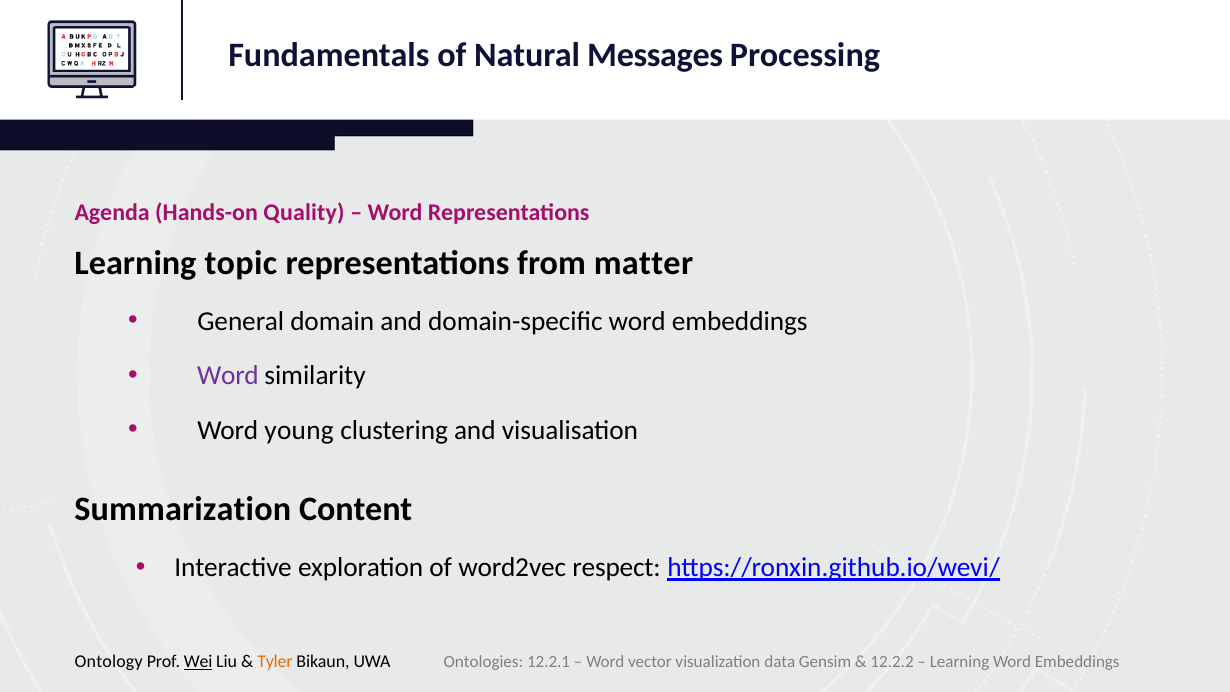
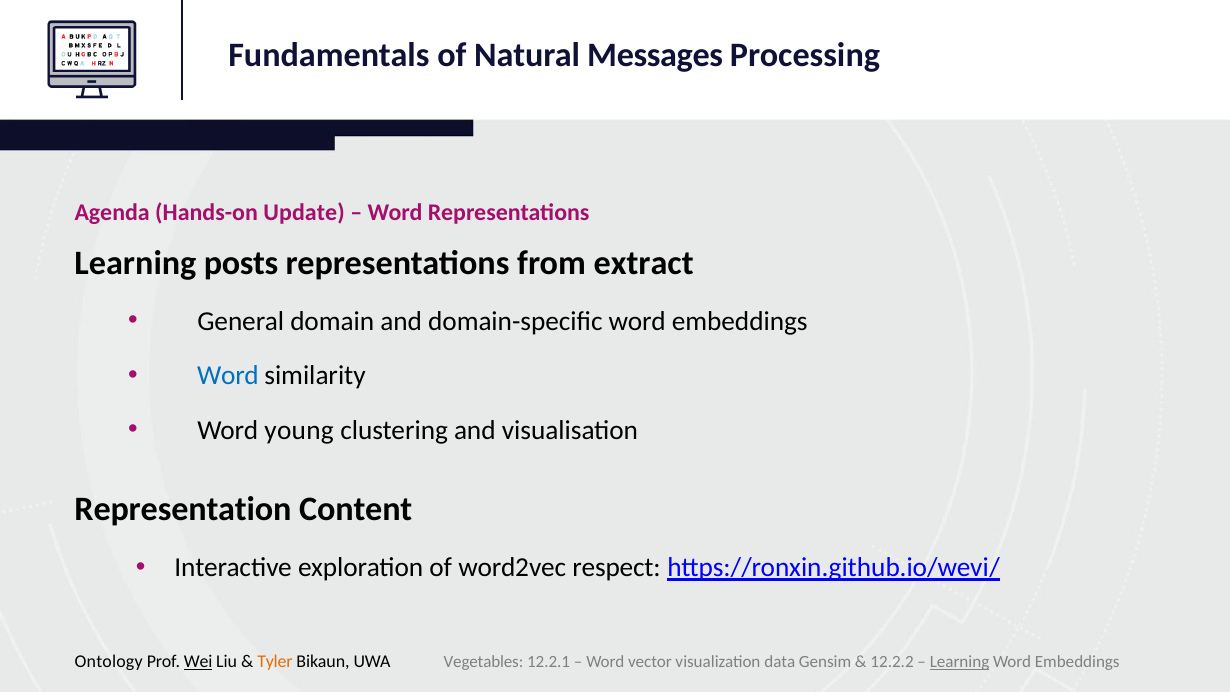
Quality: Quality -> Update (304, 212)
topic: topic -> posts (241, 263)
matter: matter -> extract (644, 263)
Word colour: purple -> blue (228, 376)
Summarization: Summarization -> Representation (183, 509)
Ontologies: Ontologies -> Vegetables (483, 662)
Learning underline: none -> present (960, 662)
